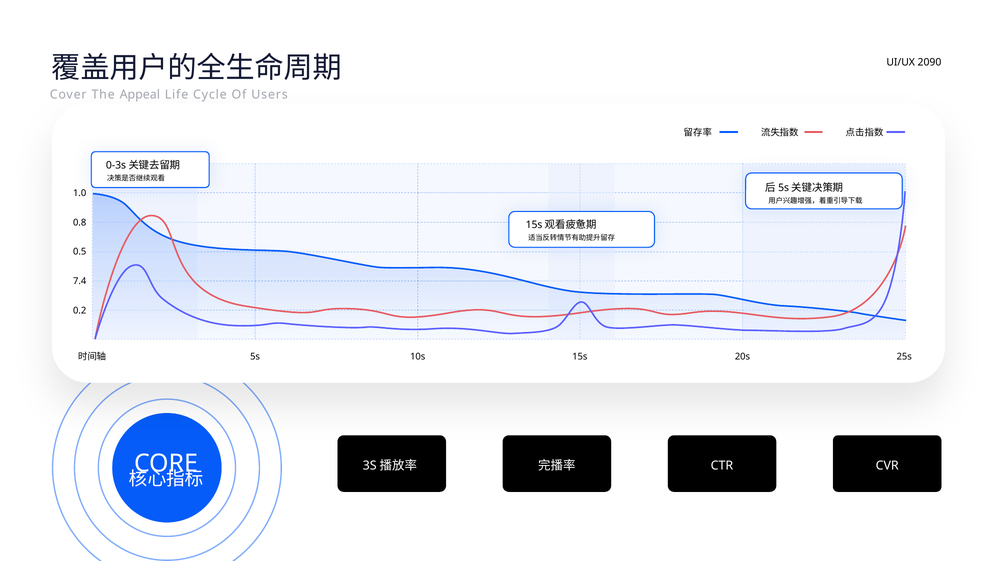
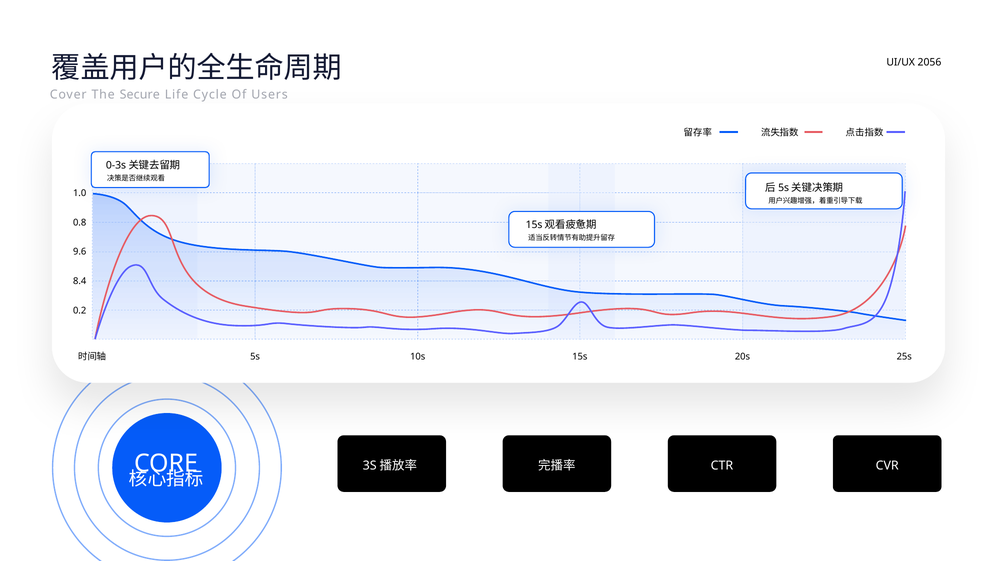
2090: 2090 -> 2056 (929, 62)
Appeal: Appeal -> Secure (140, 95)
0.5: 0.5 -> 9.6 (80, 252)
7.4: 7.4 -> 8.4 (80, 281)
